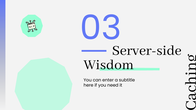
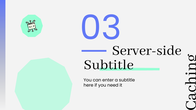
Wisdom: Wisdom -> Subtitle (109, 64)
